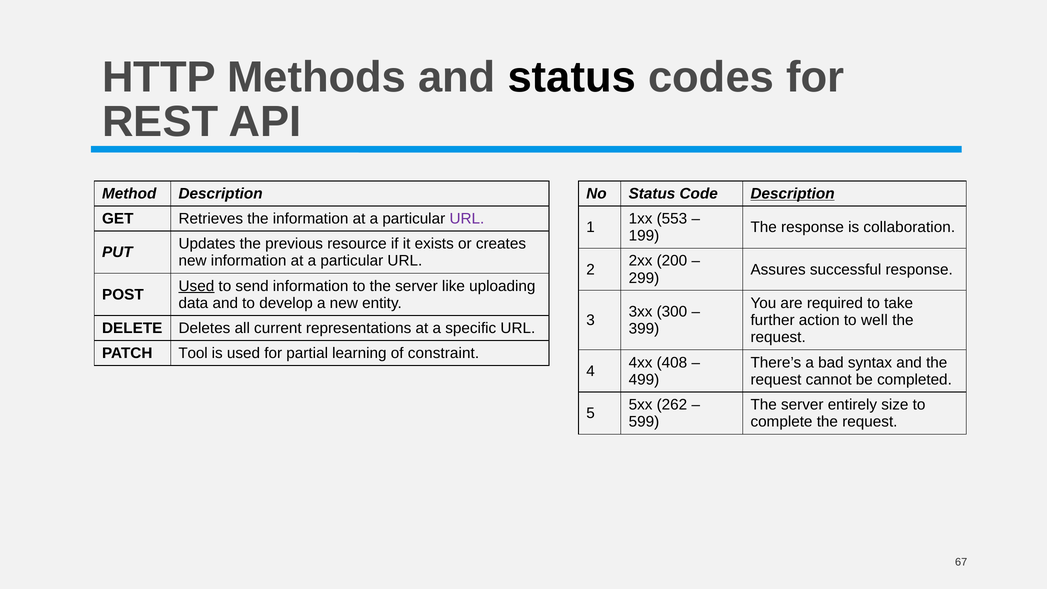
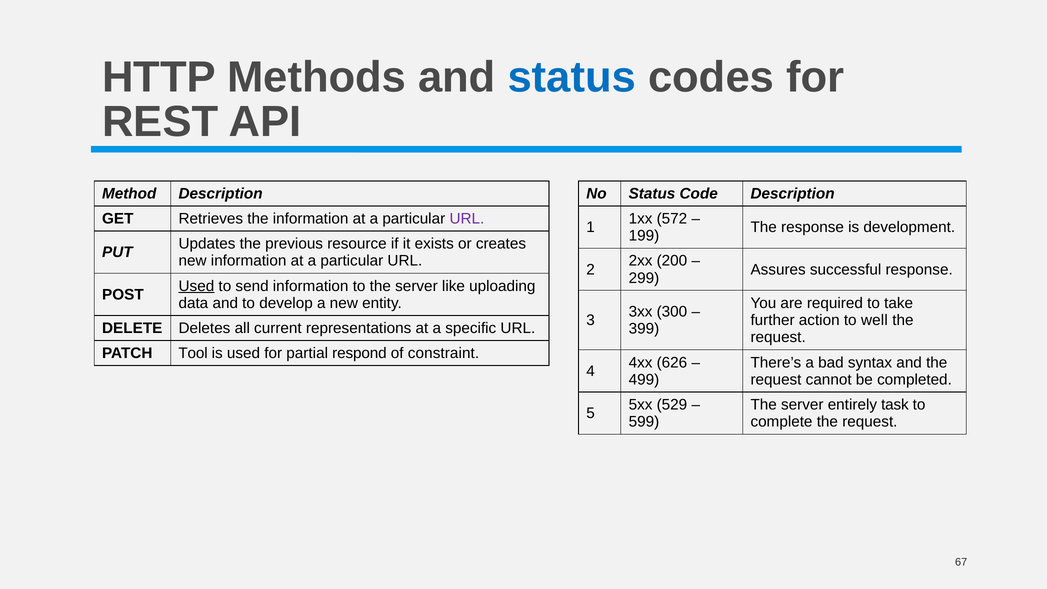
status colour: black -> blue (572, 78)
Description underline: present -> none (793, 194)
553: 553 -> 572 (672, 219)
collaboration: collaboration -> development (909, 227)
learning: learning -> respond (359, 353)
408: 408 -> 626 (672, 362)
262: 262 -> 529 (672, 405)
size: size -> task (895, 405)
